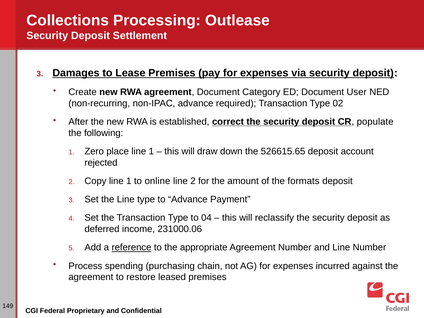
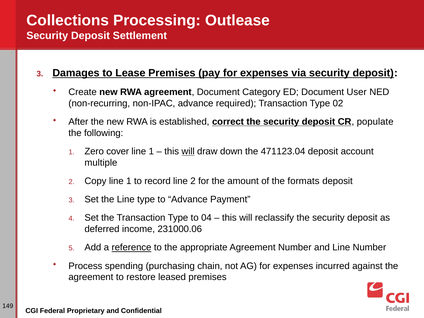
place: place -> cover (118, 151)
will underline: none -> present (188, 151)
526615.65: 526615.65 -> 471123.04 (283, 151)
rejected: rejected -> multiple (101, 163)
online: online -> record (158, 181)
